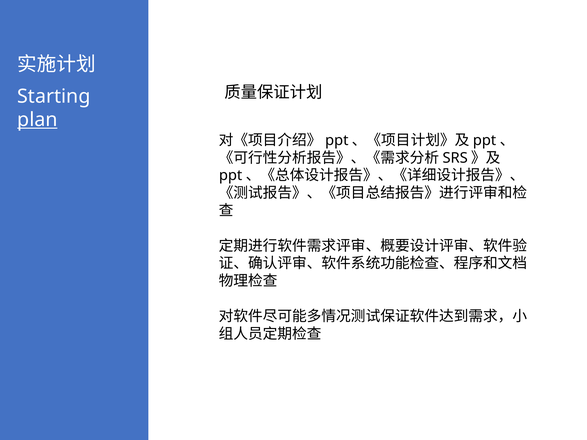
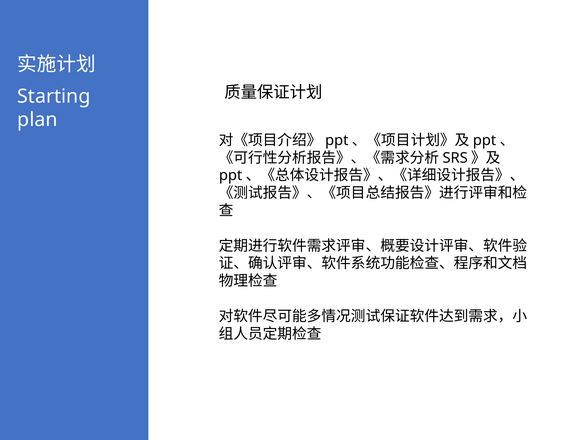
plan underline: present -> none (37, 120)
